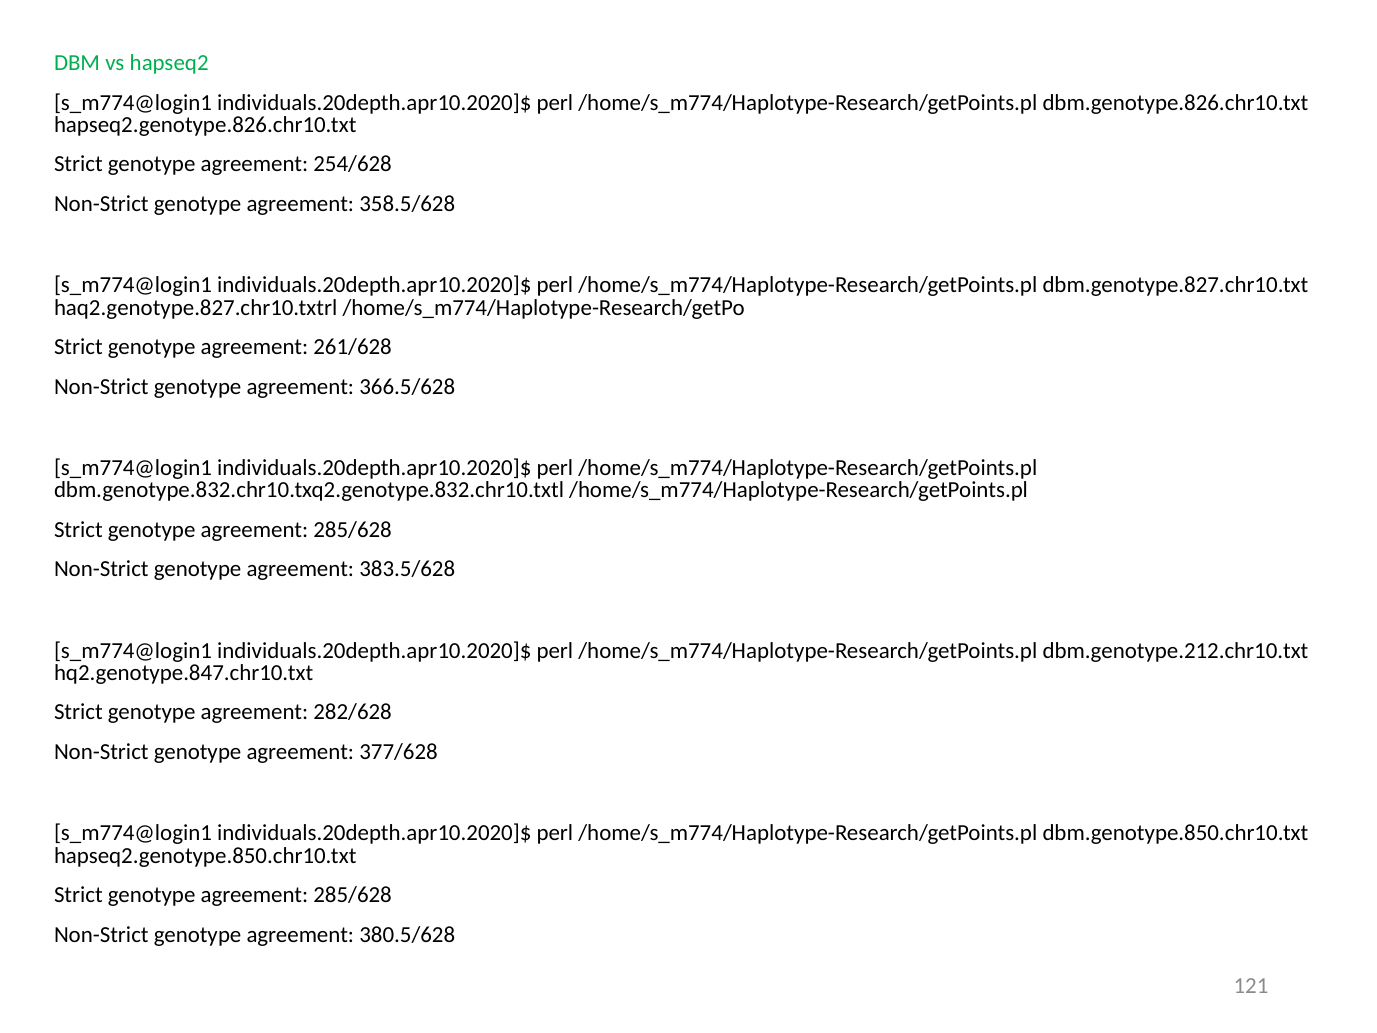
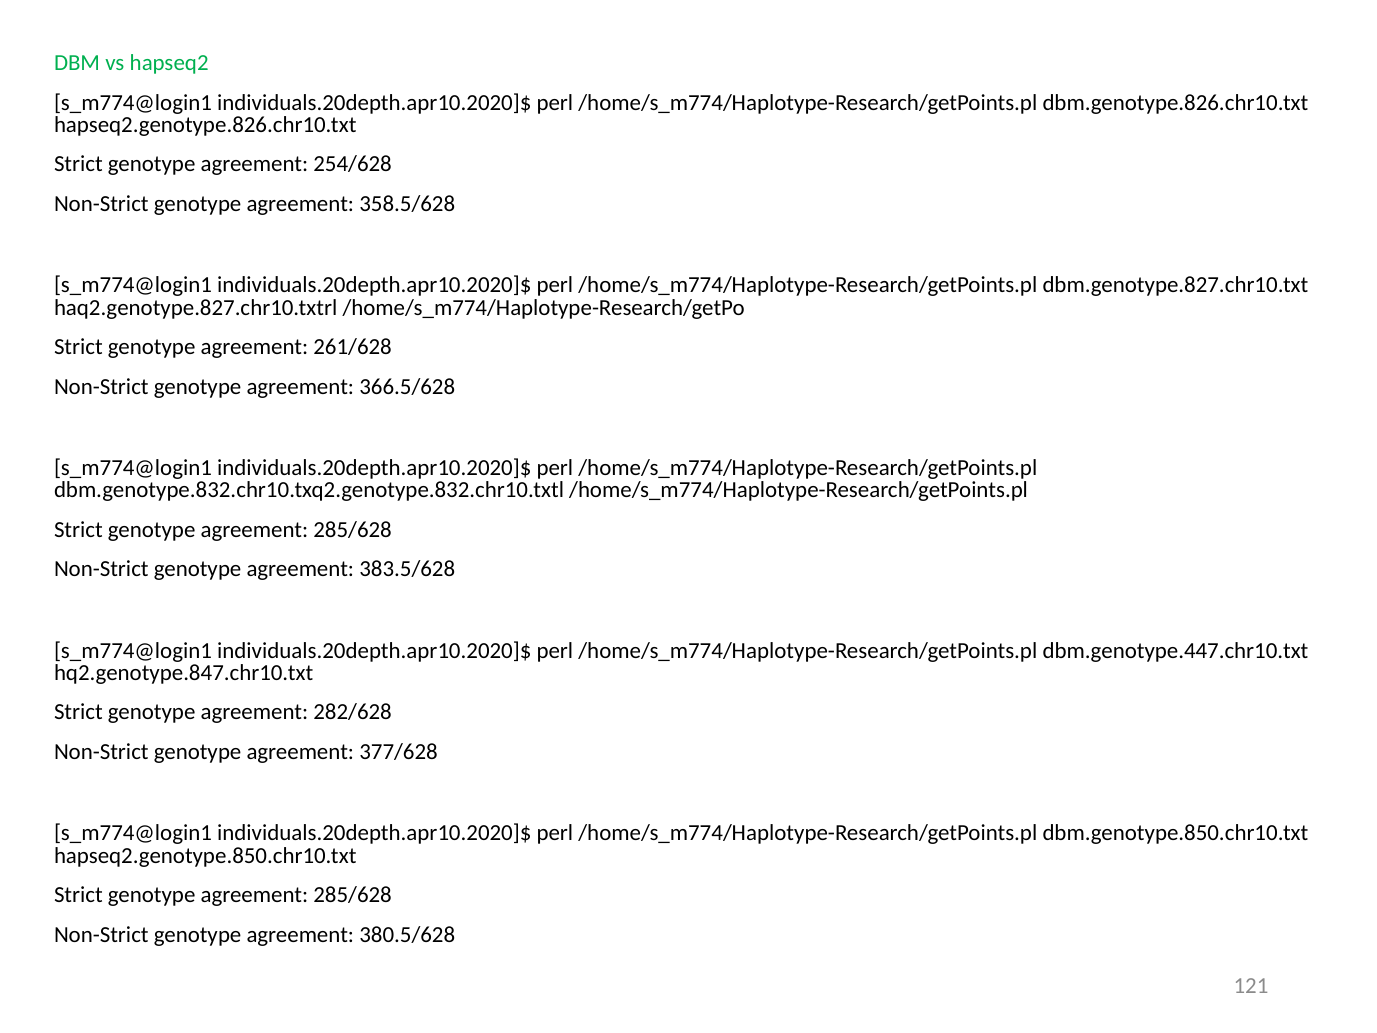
dbm.genotype.212.chr10.txt: dbm.genotype.212.chr10.txt -> dbm.genotype.447.chr10.txt (1175, 650)
